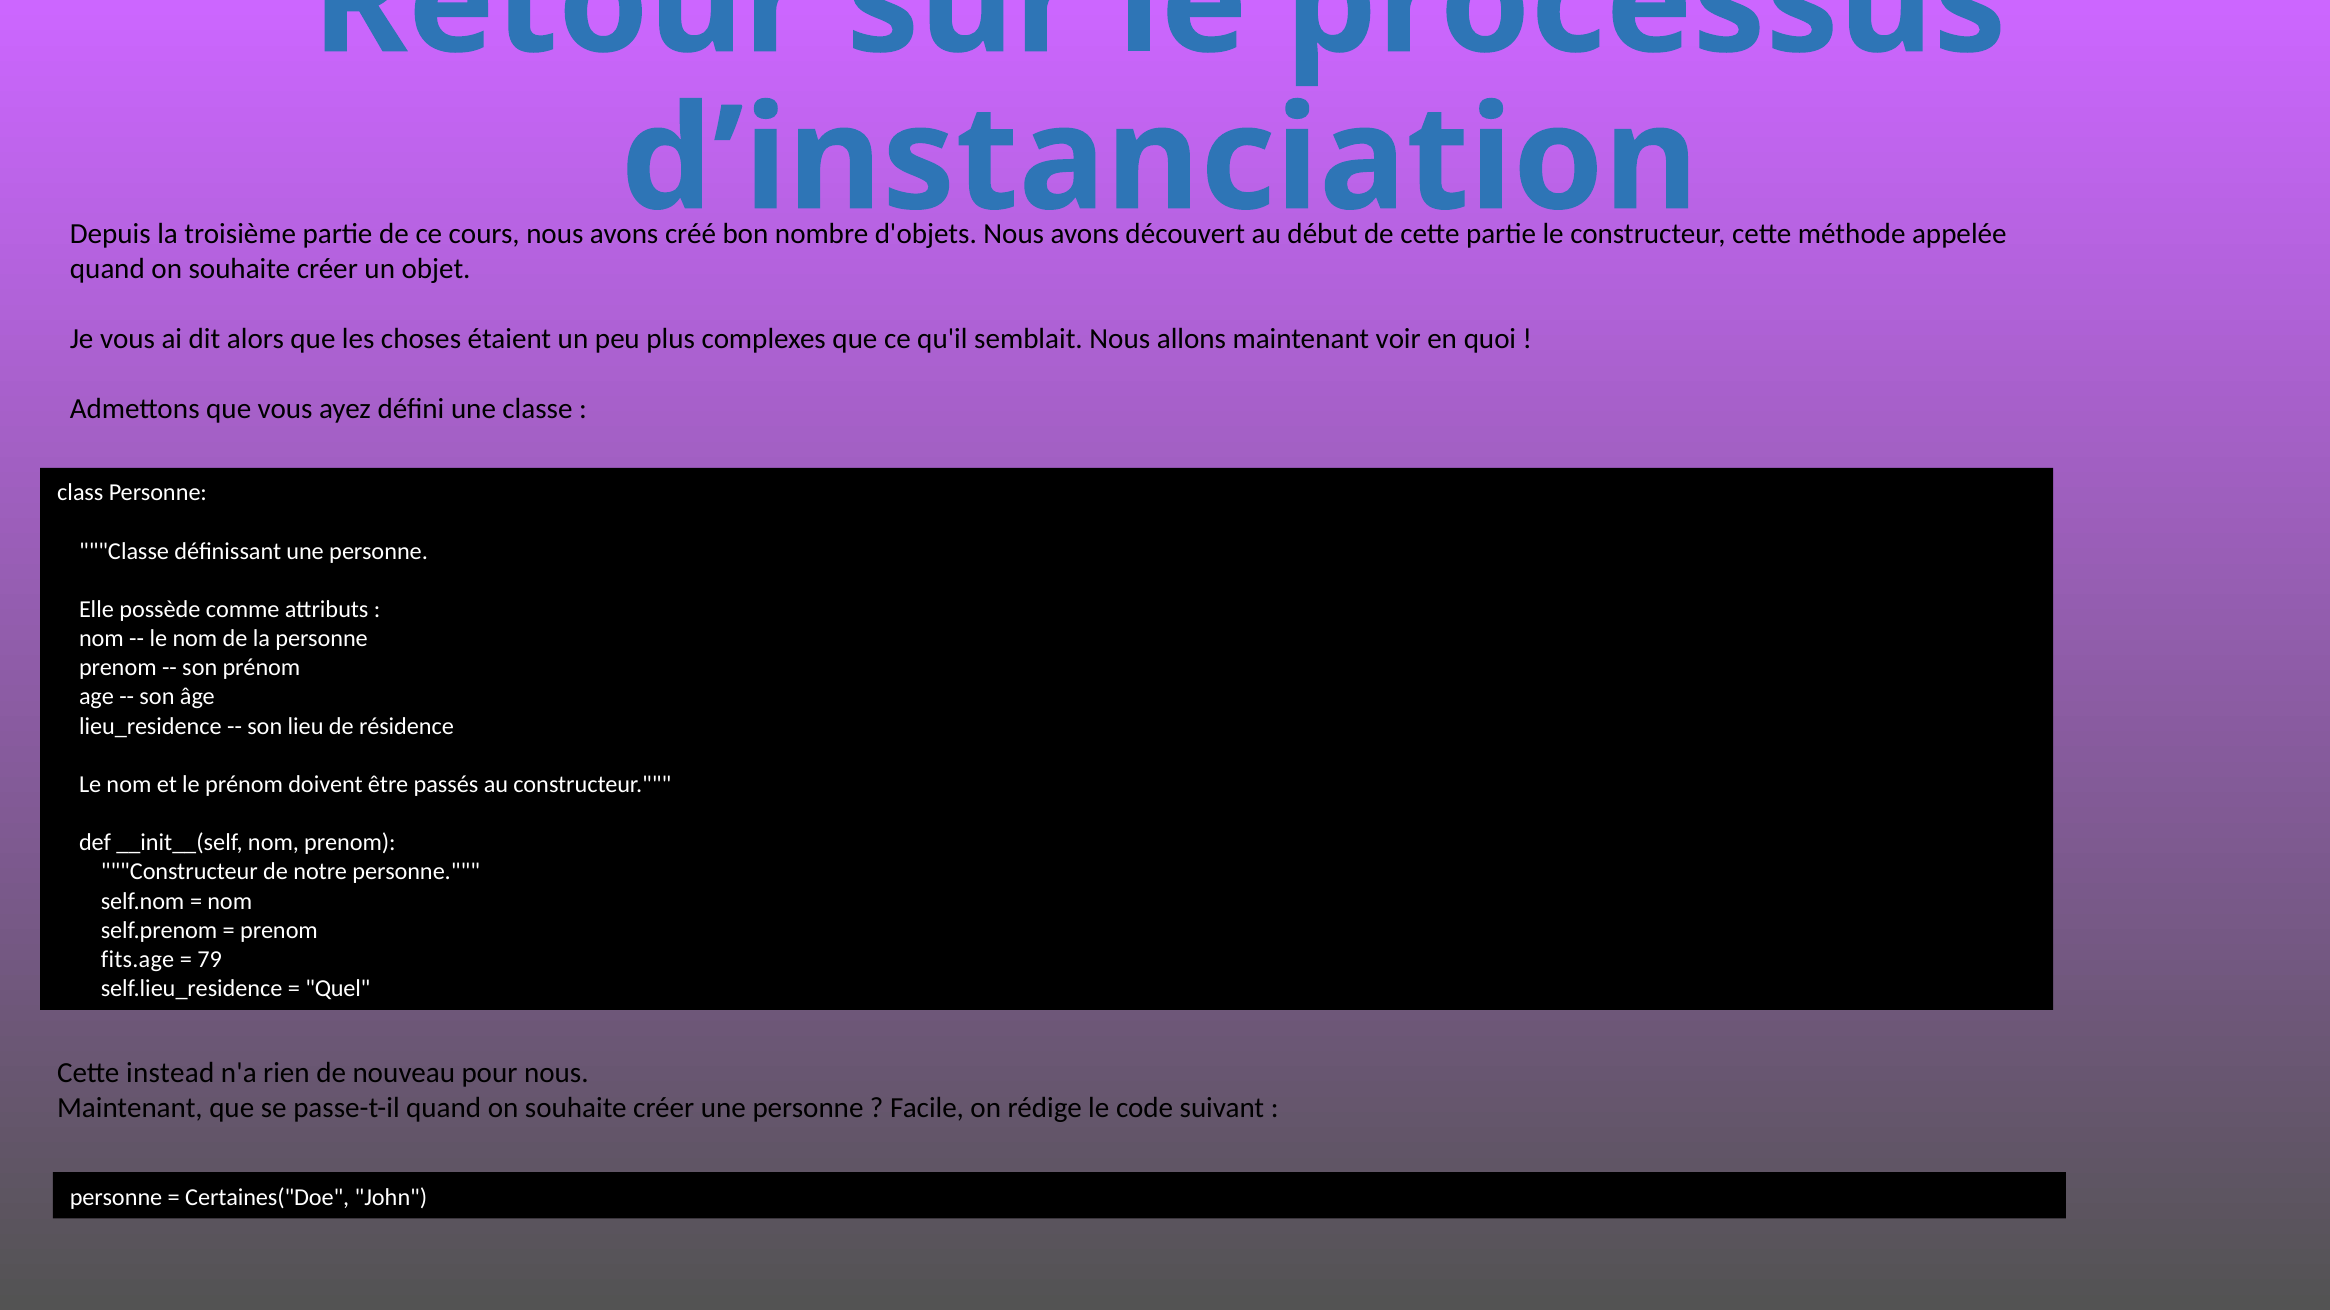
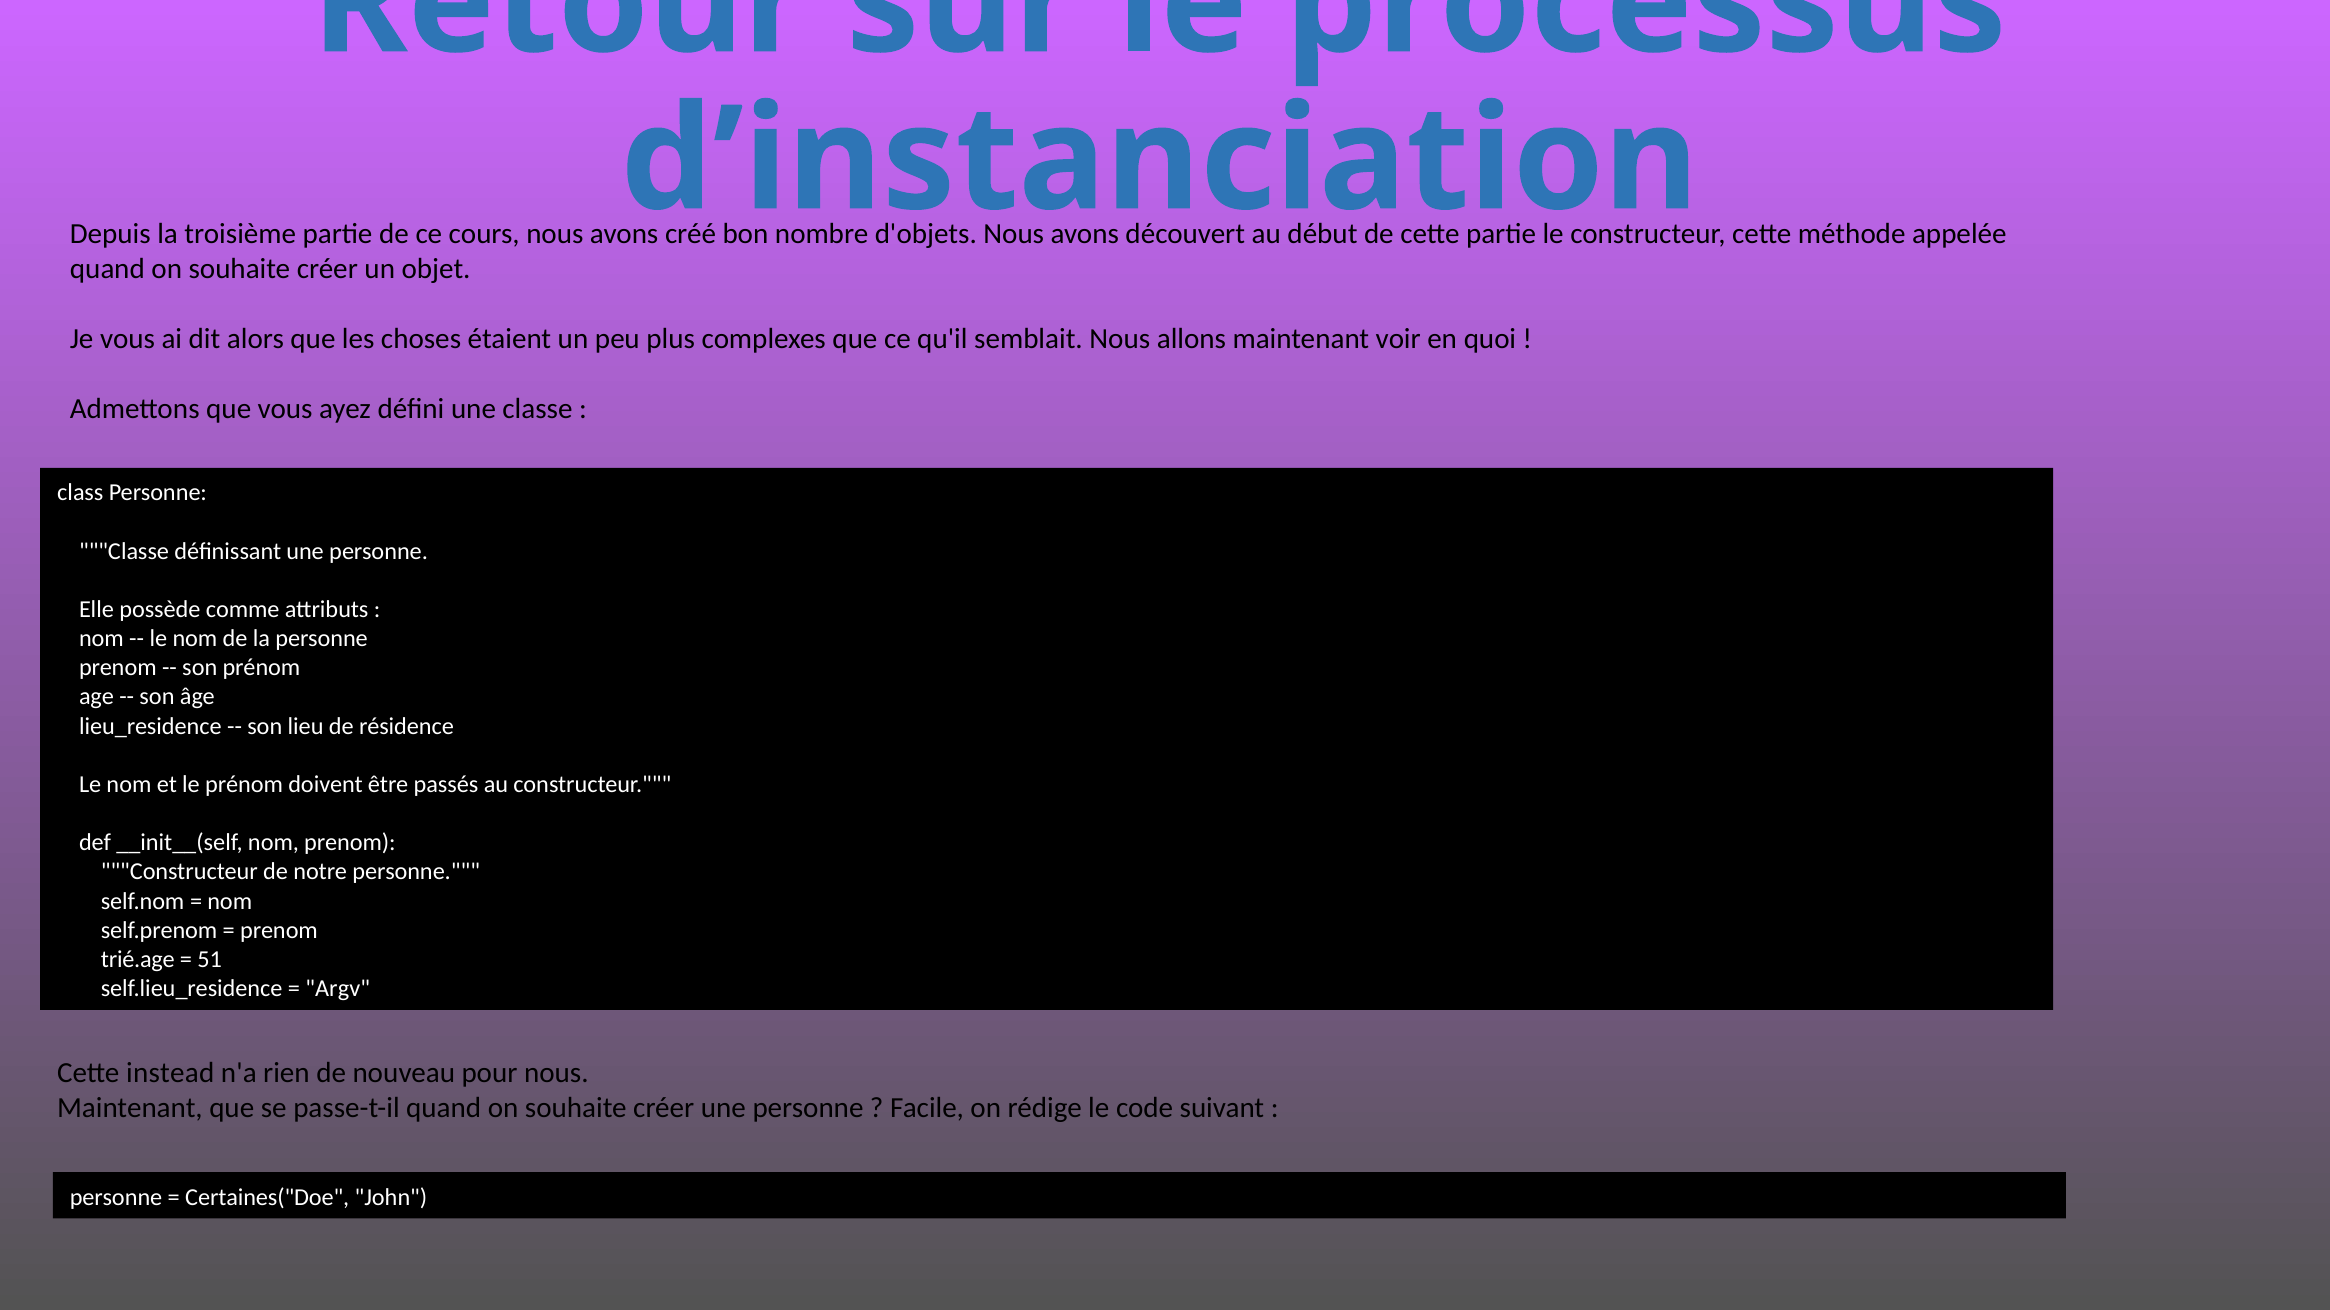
fits.age: fits.age -> trié.age (138, 960)
79: 79 -> 51 (210, 960)
Quel: Quel -> Argv (338, 989)
